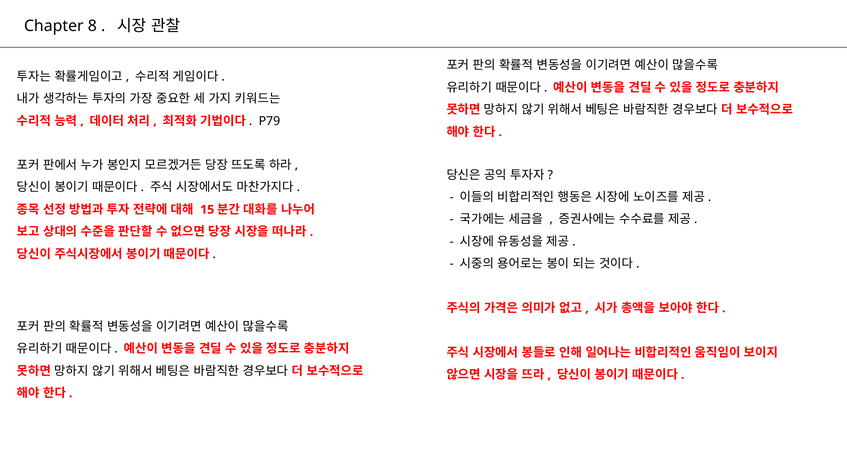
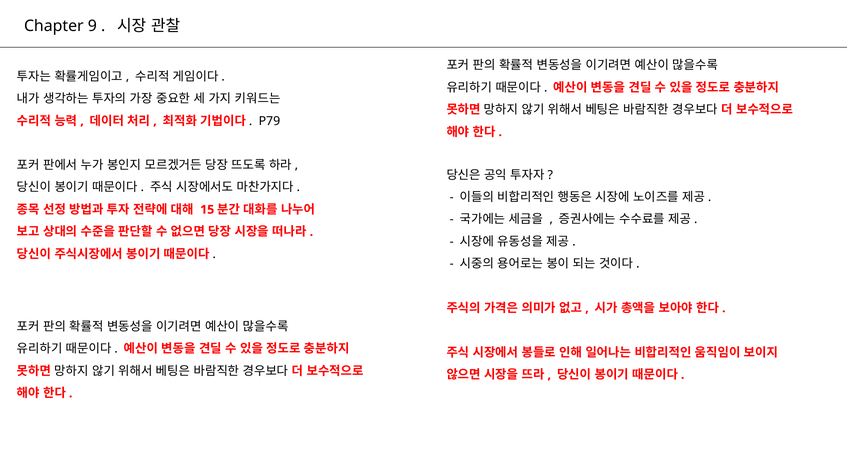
8: 8 -> 9 (92, 26)
